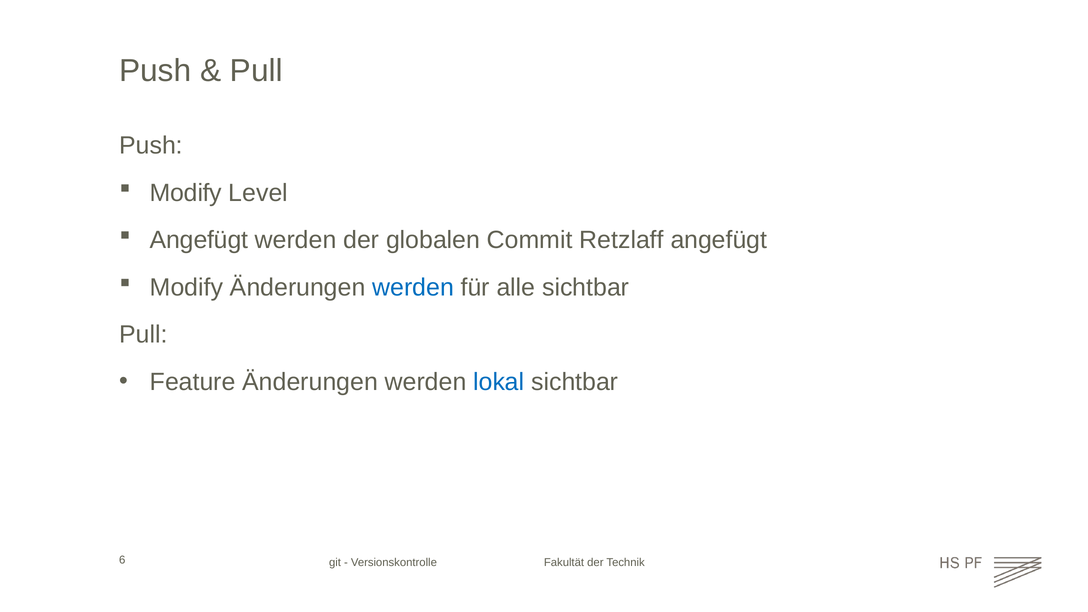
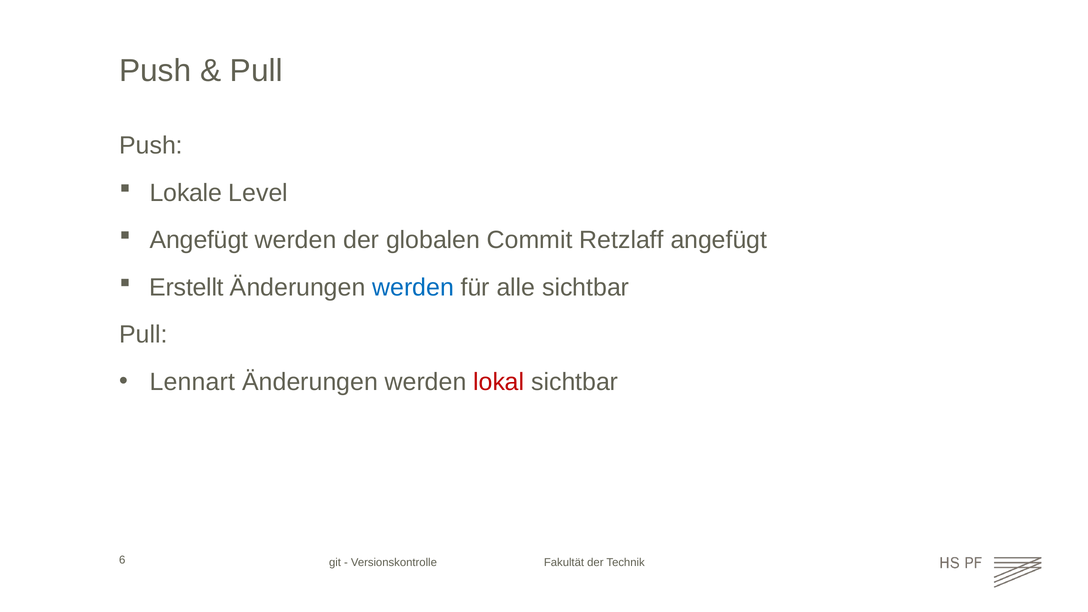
Modify: Modify -> Lokale (186, 193)
Modify: Modify -> Erstellt (187, 287)
Feature: Feature -> Lennart (193, 382)
lokal colour: blue -> red (499, 382)
